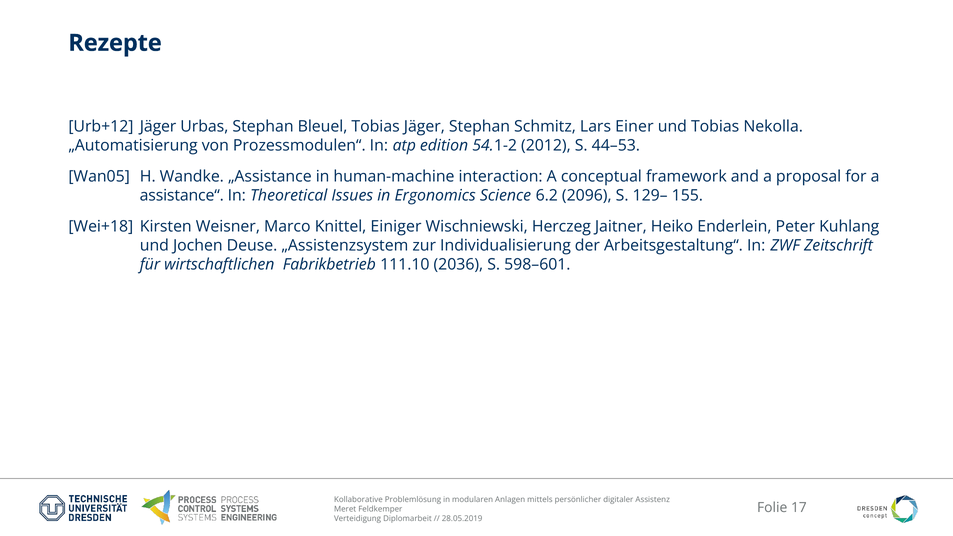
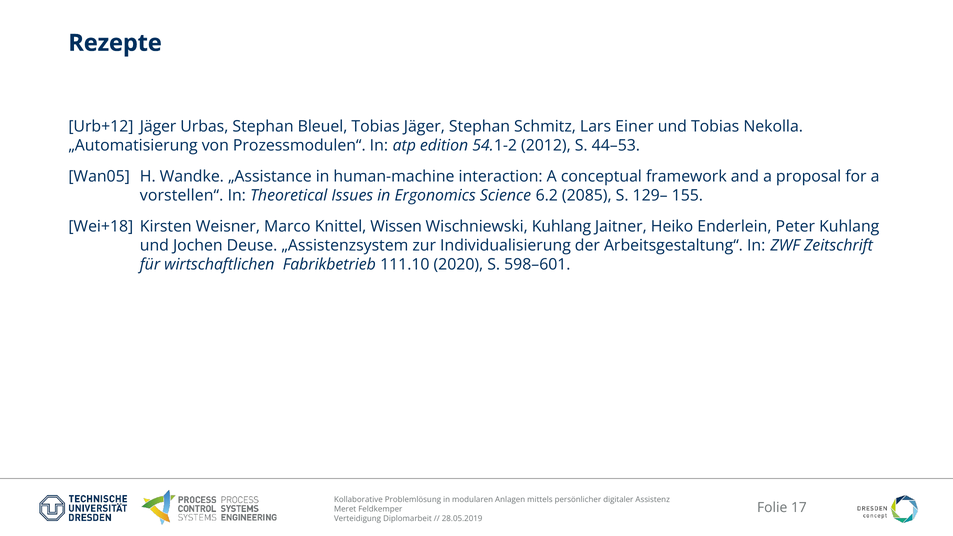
assistance“: assistance“ -> vorstellen“ (182, 195)
2096: 2096 -> 2085 (587, 195)
Einiger: Einiger -> Wissen (396, 226)
Wischniewski Herczeg: Herczeg -> Kuhlang (561, 226)
2036: 2036 -> 2020 (458, 265)
